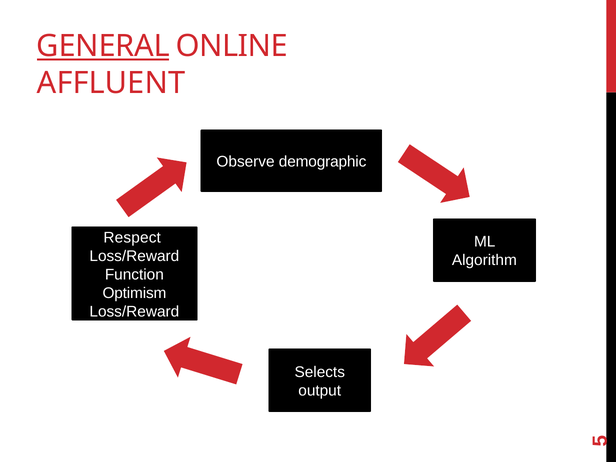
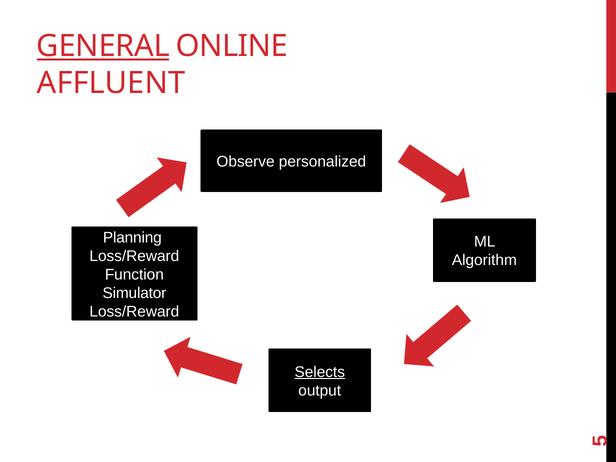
demographic: demographic -> personalized (323, 162)
Respect: Respect -> Planning (132, 238)
Optimism: Optimism -> Simulator (134, 293)
Selects underline: none -> present (320, 372)
